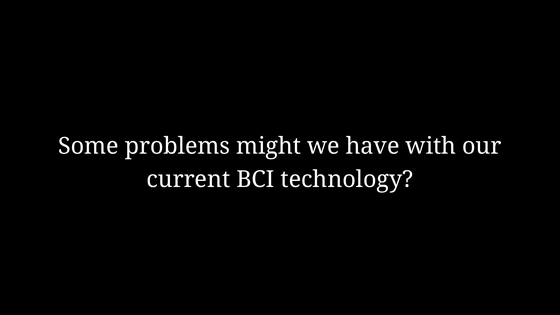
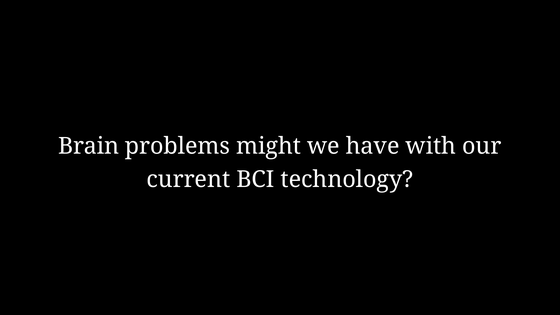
Some: Some -> Brain (89, 146)
